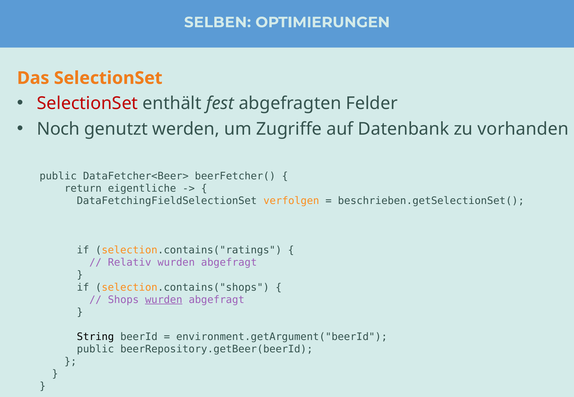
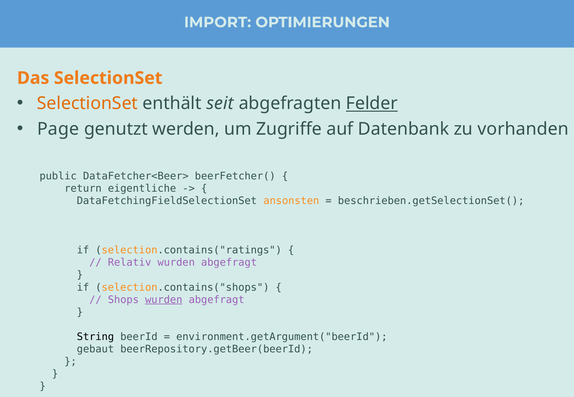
SELBEN: SELBEN -> IMPORT (218, 22)
SelectionSet colour: red -> orange (87, 104)
fest: fest -> seit (220, 104)
Felder underline: none -> present (372, 104)
Noch: Noch -> Page (58, 129)
verfolgen: verfolgen -> ansonsten (291, 201)
public: public -> gebaut (95, 349)
